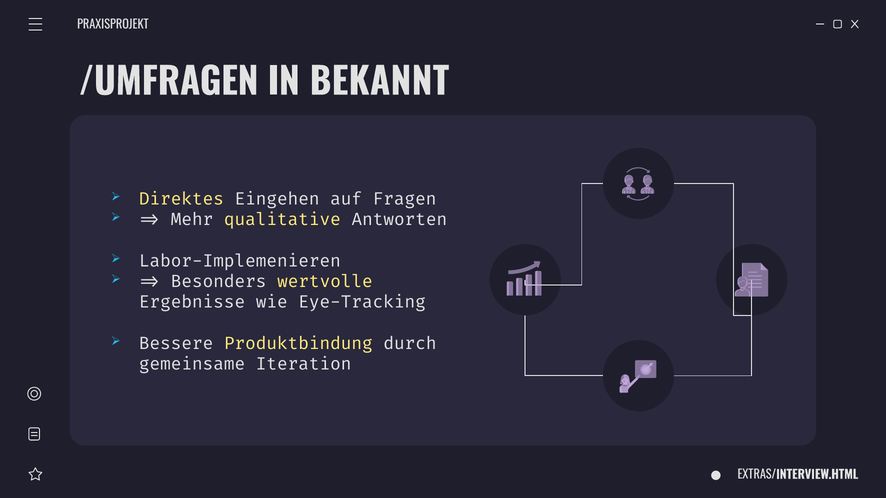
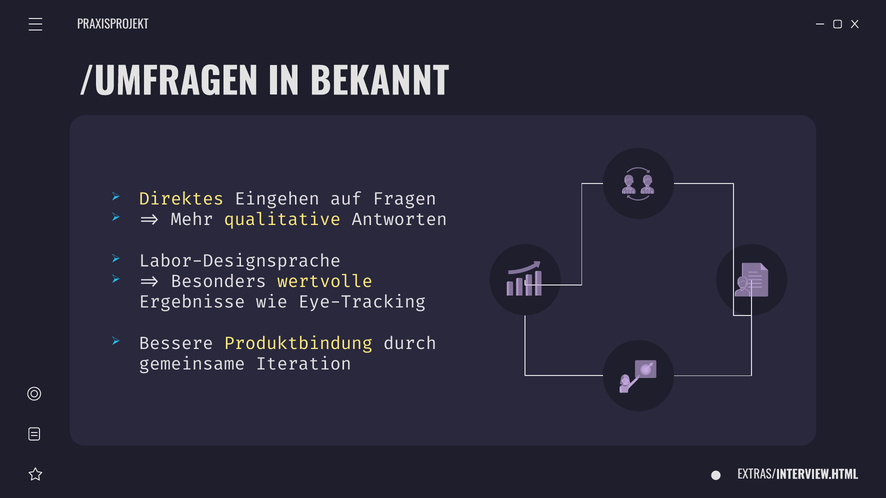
Labor-Implemenieren: Labor-Implemenieren -> Labor-Designsprache (240, 261)
